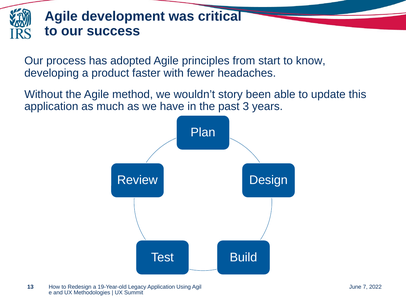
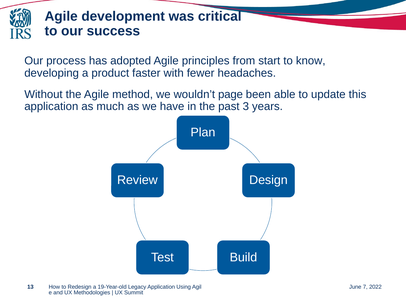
story: story -> page (231, 94)
